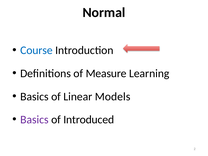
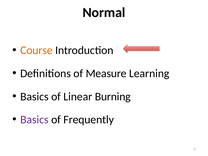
Course colour: blue -> orange (36, 50)
Models: Models -> Burning (113, 97)
Introduced: Introduced -> Frequently (89, 120)
